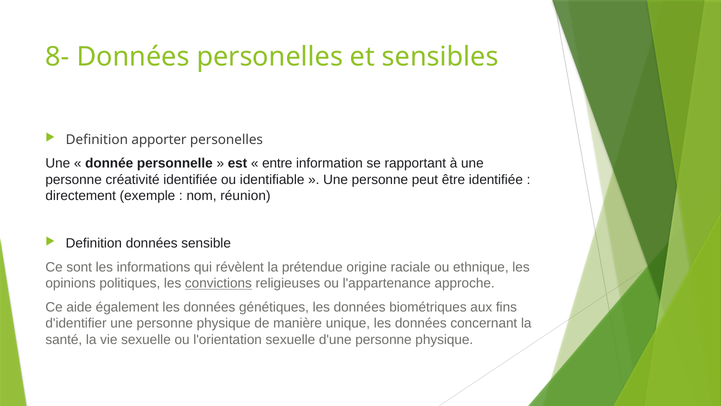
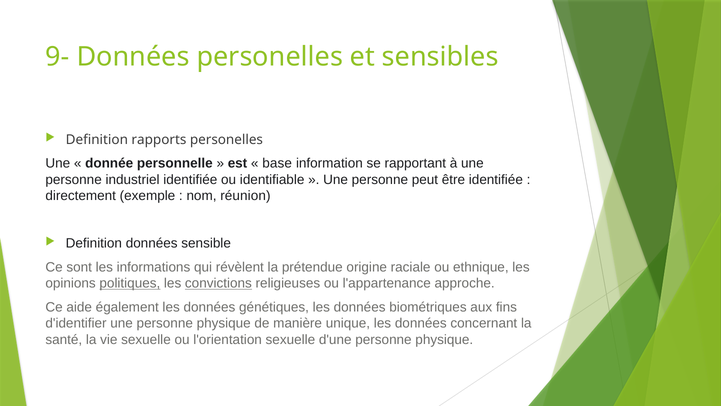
8-: 8- -> 9- (58, 57)
apporter: apporter -> rapports (159, 140)
entre: entre -> base (277, 163)
créativité: créativité -> industriel (133, 179)
politiques underline: none -> present (130, 283)
